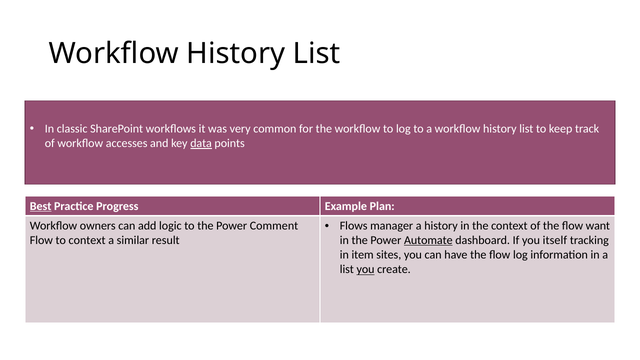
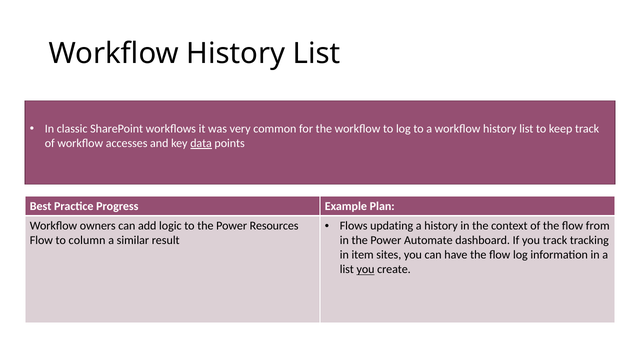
Best underline: present -> none (41, 206)
manager: manager -> updating (392, 226)
want: want -> from (598, 226)
Comment: Comment -> Resources (274, 226)
to context: context -> column (87, 240)
Automate underline: present -> none (428, 240)
you itself: itself -> track (555, 240)
